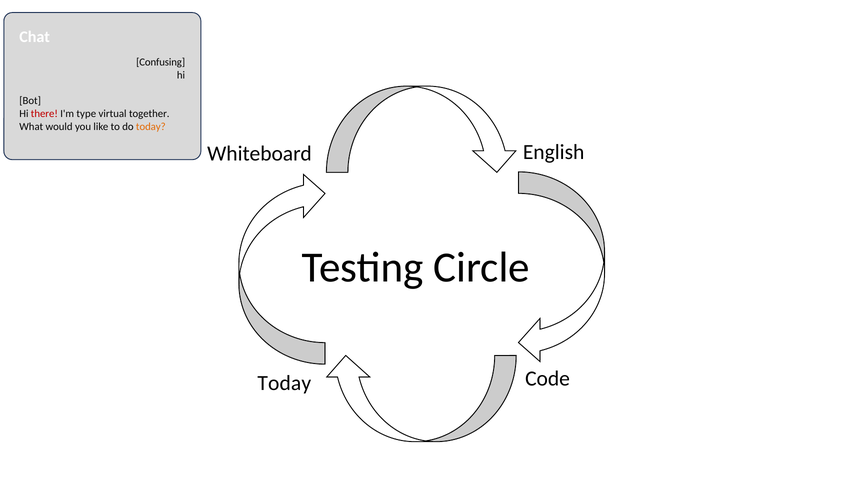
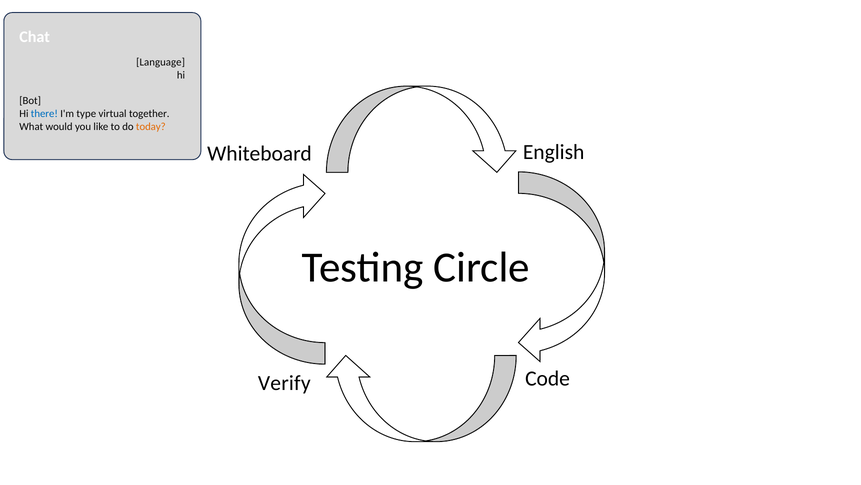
Confusing: Confusing -> Language (161, 62)
there colour: red -> blue (44, 114)
Today: Today -> Verify (284, 383)
